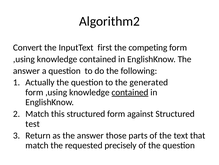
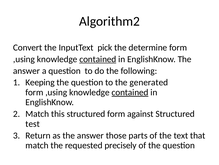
first: first -> pick (105, 47)
competing: competing -> determine (148, 47)
contained underline: none -> present (98, 59)
Actually: Actually -> Keeping (40, 82)
